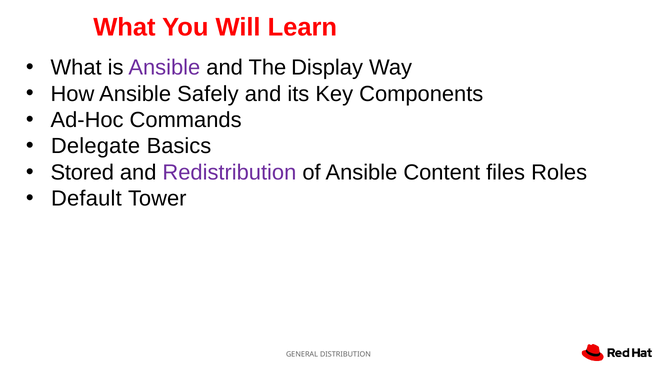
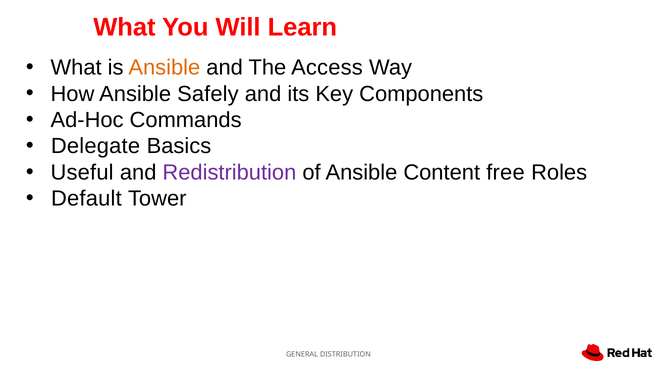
Ansible colour: purple -> orange (164, 68)
Display: Display -> Access (327, 68)
Stored: Stored -> Useful (82, 173)
files: files -> free (506, 173)
